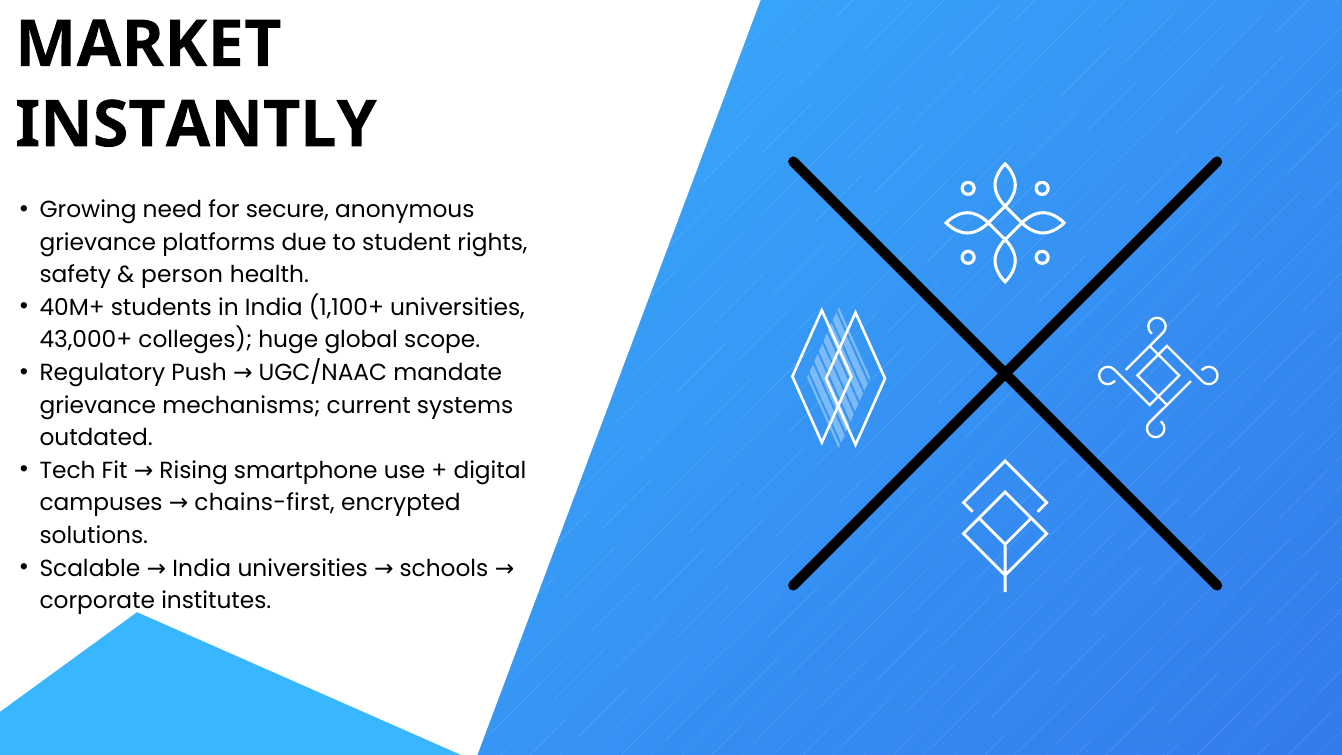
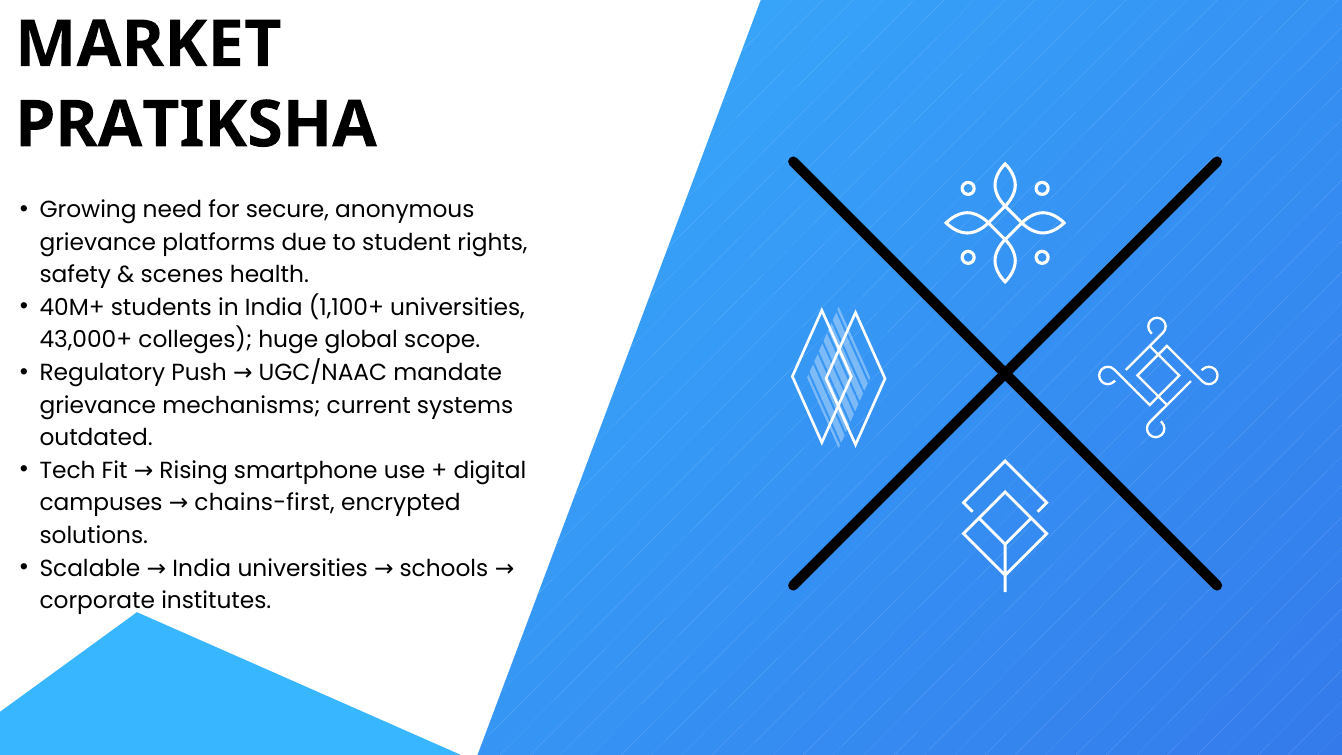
INSTANTLY: INSTANTLY -> PRATIKSHA (196, 125)
person: person -> scenes (182, 275)
